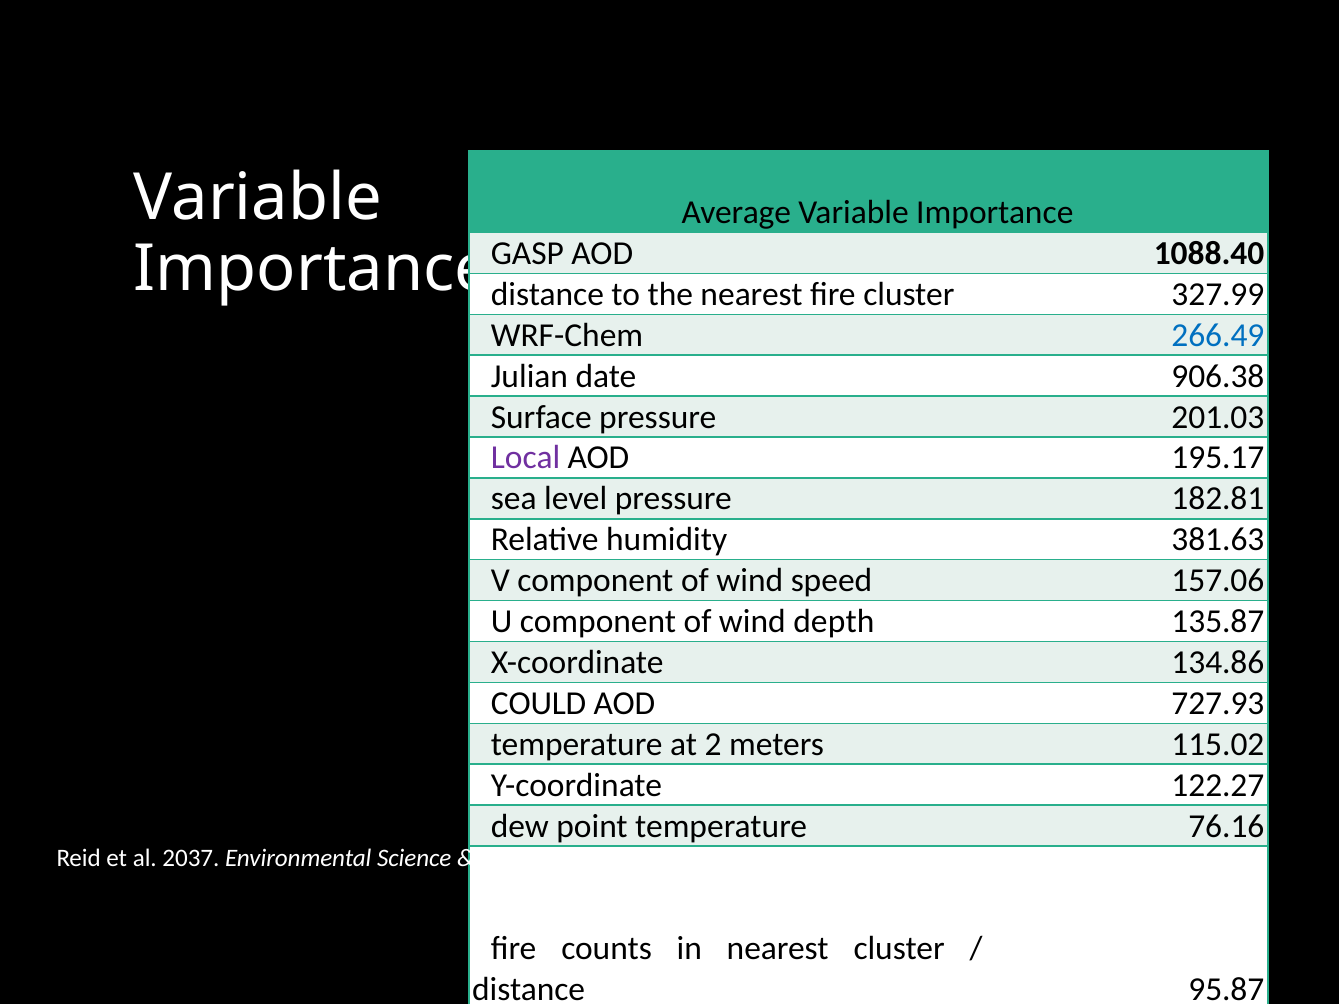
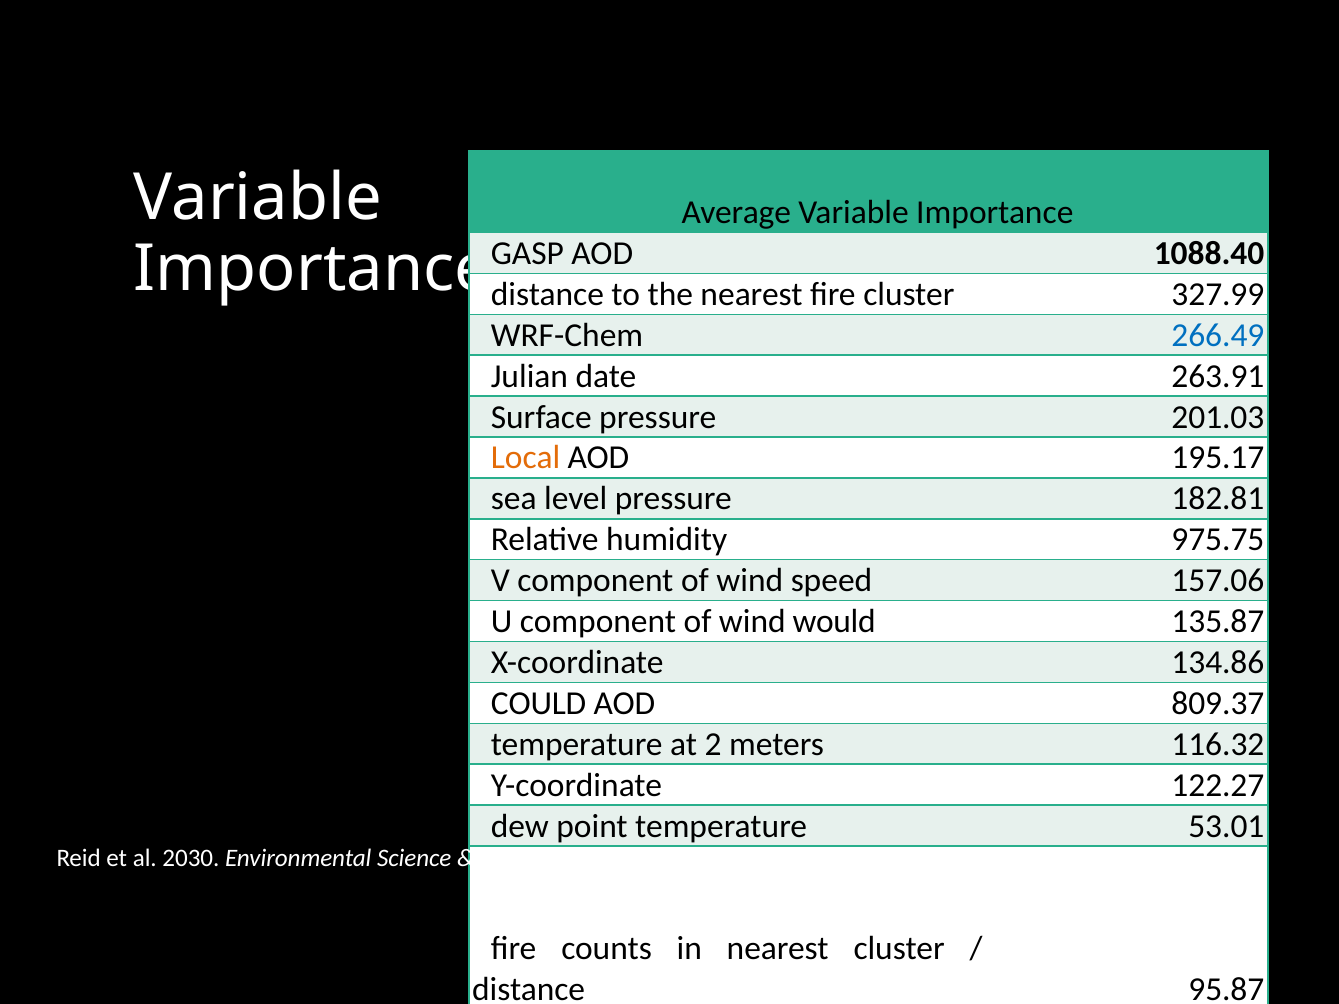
906.38: 906.38 -> 263.91 (1218, 376)
Local colour: purple -> orange (526, 458)
381.63: 381.63 -> 975.75 (1218, 540)
depth: depth -> would (834, 622)
727.93: 727.93 -> 809.37 (1218, 703)
115.02: 115.02 -> 116.32 (1218, 744)
76.16: 76.16 -> 53.01 (1226, 826)
2037: 2037 -> 2030 (191, 858)
